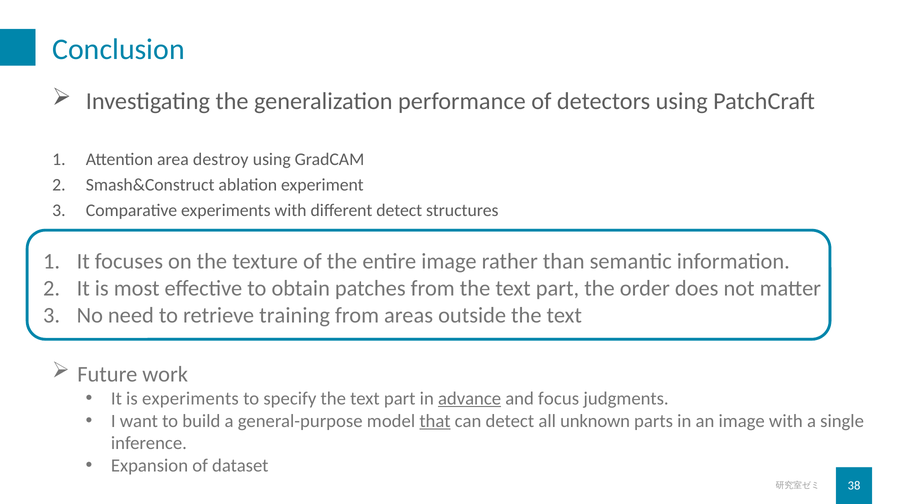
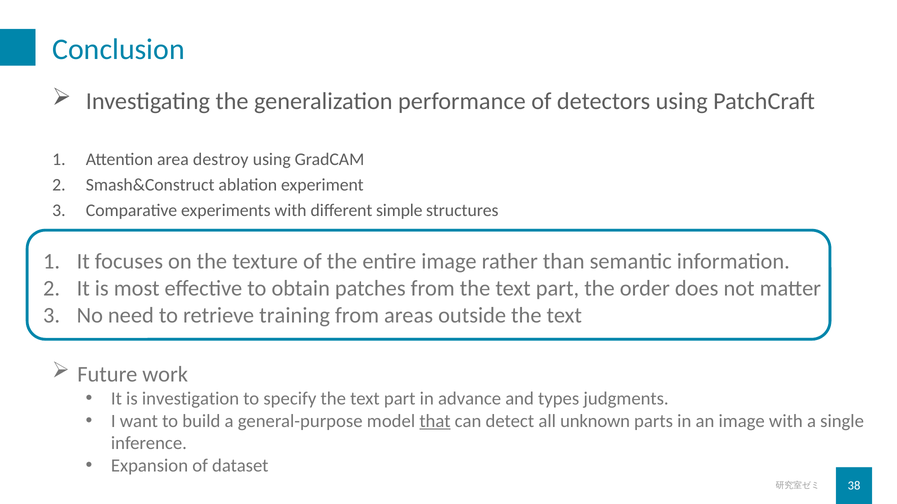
different detect: detect -> simple (399, 211)
is experiments: experiments -> investigation (191, 399)
advance underline: present -> none (470, 399)
focus: focus -> types (559, 399)
